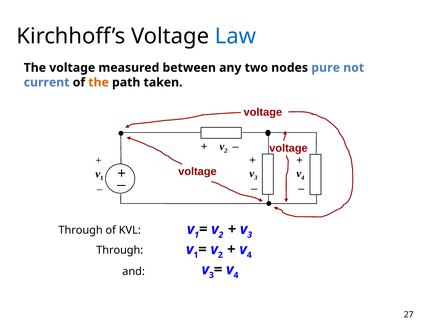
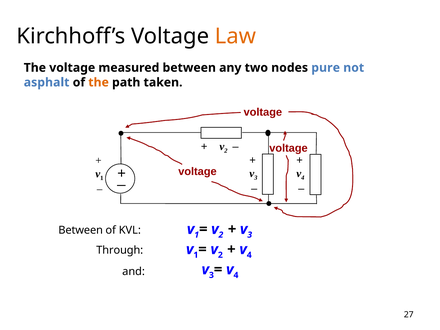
Law colour: blue -> orange (235, 36)
current: current -> asphalt (47, 82)
Through: Through -> Between (81, 230)
